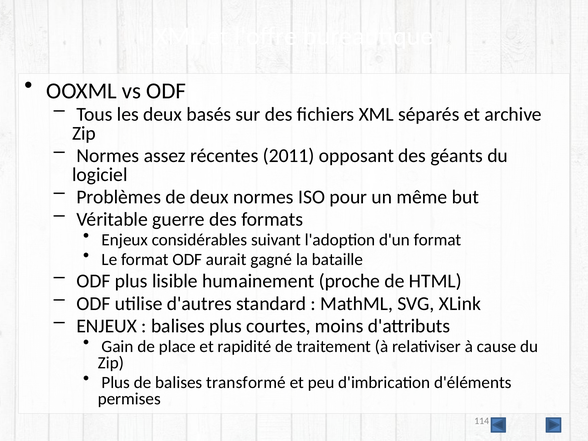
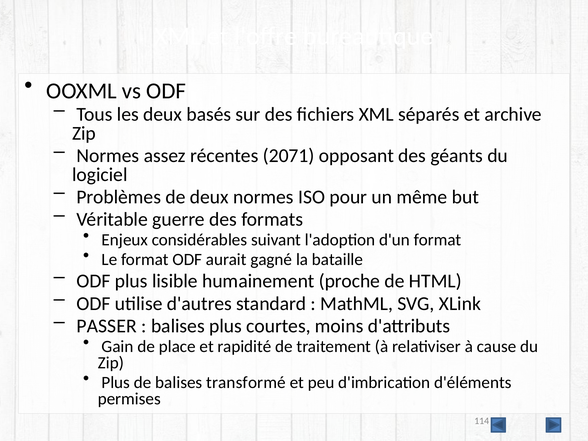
2011: 2011 -> 2071 (289, 156)
ENJEUX: ENJEUX -> PASSER (107, 326)
